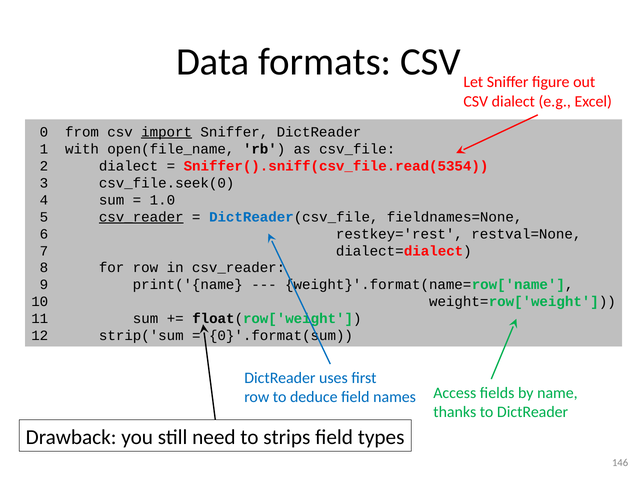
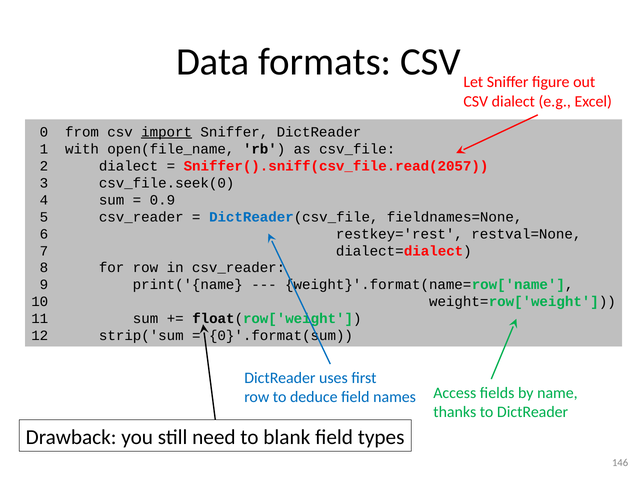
Sniffer().sniff(csv_file.read(5354: Sniffer().sniff(csv_file.read(5354 -> Sniffer().sniff(csv_file.read(2057 (336, 166)
1.0: 1.0 -> 0.9 (162, 200)
csv_reader underline: present -> none (141, 217)
strips: strips -> blank (287, 437)
